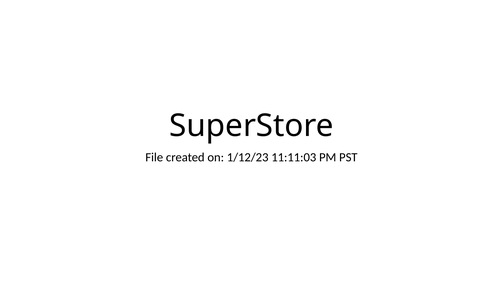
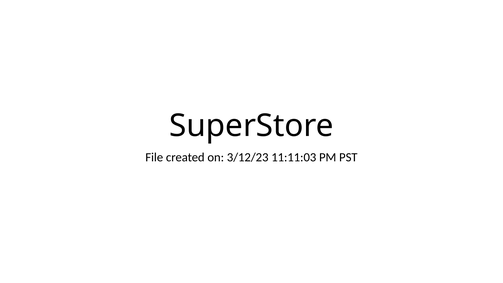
1/12/23: 1/12/23 -> 3/12/23 (248, 157)
